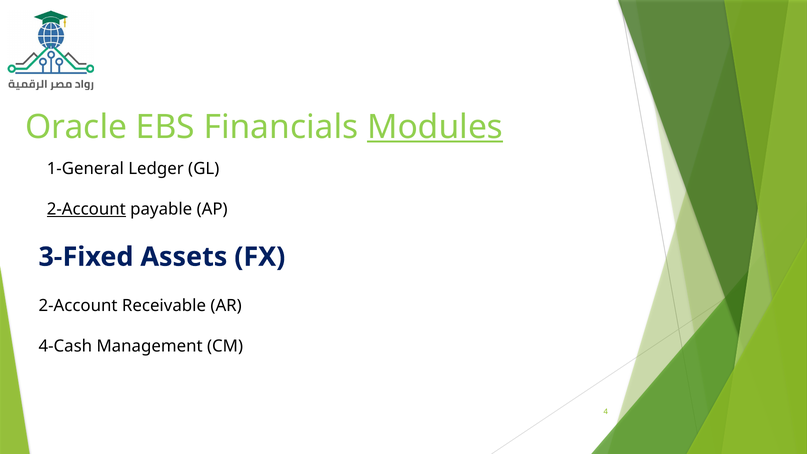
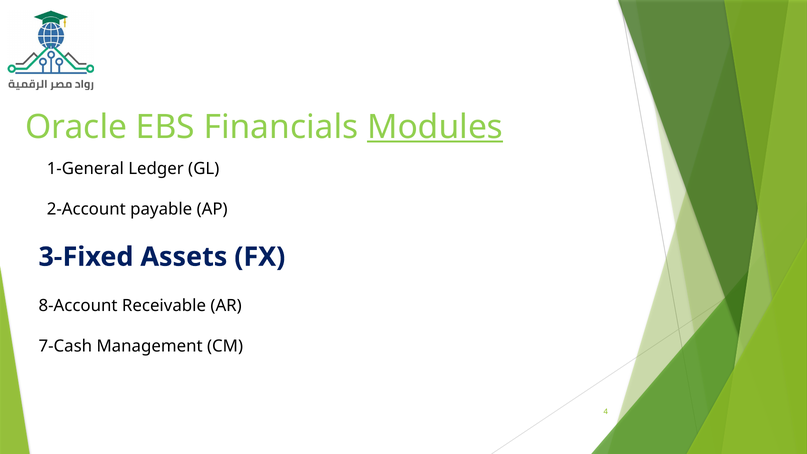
2-Account underline: present -> none (86, 209)
2-Account: 2-Account -> 8-Account (78, 306)
4-Cash: 4-Cash -> 7-Cash (65, 346)
